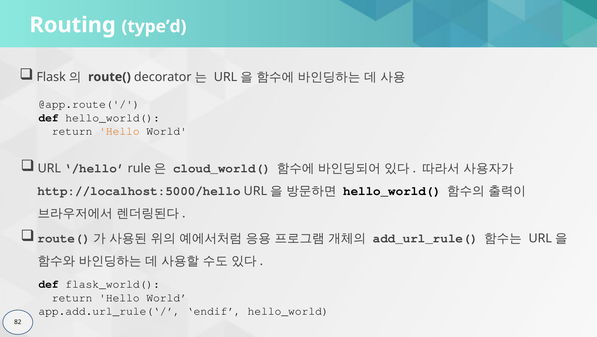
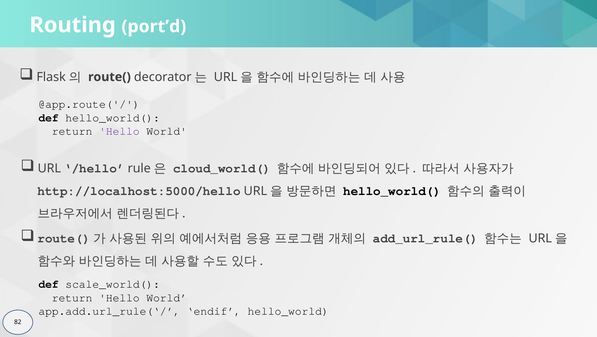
type’d: type’d -> port’d (154, 27)
Hello colour: orange -> purple (119, 131)
flask_world(: flask_world( -> scale_world( (113, 285)
